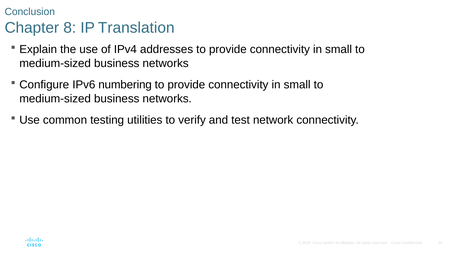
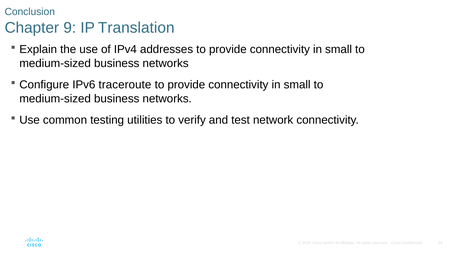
8: 8 -> 9 (70, 28)
numbering: numbering -> traceroute (125, 85)
